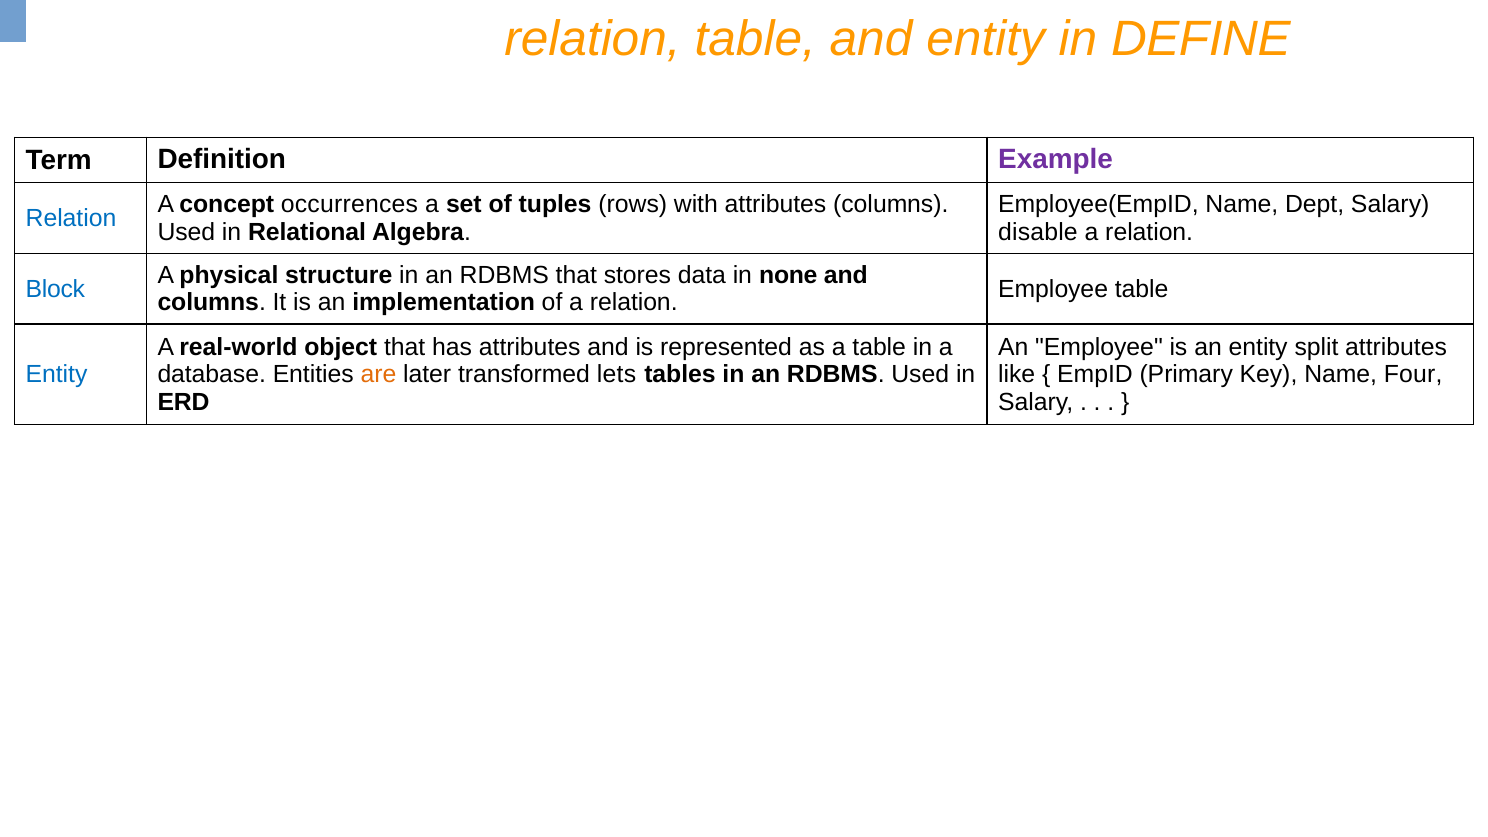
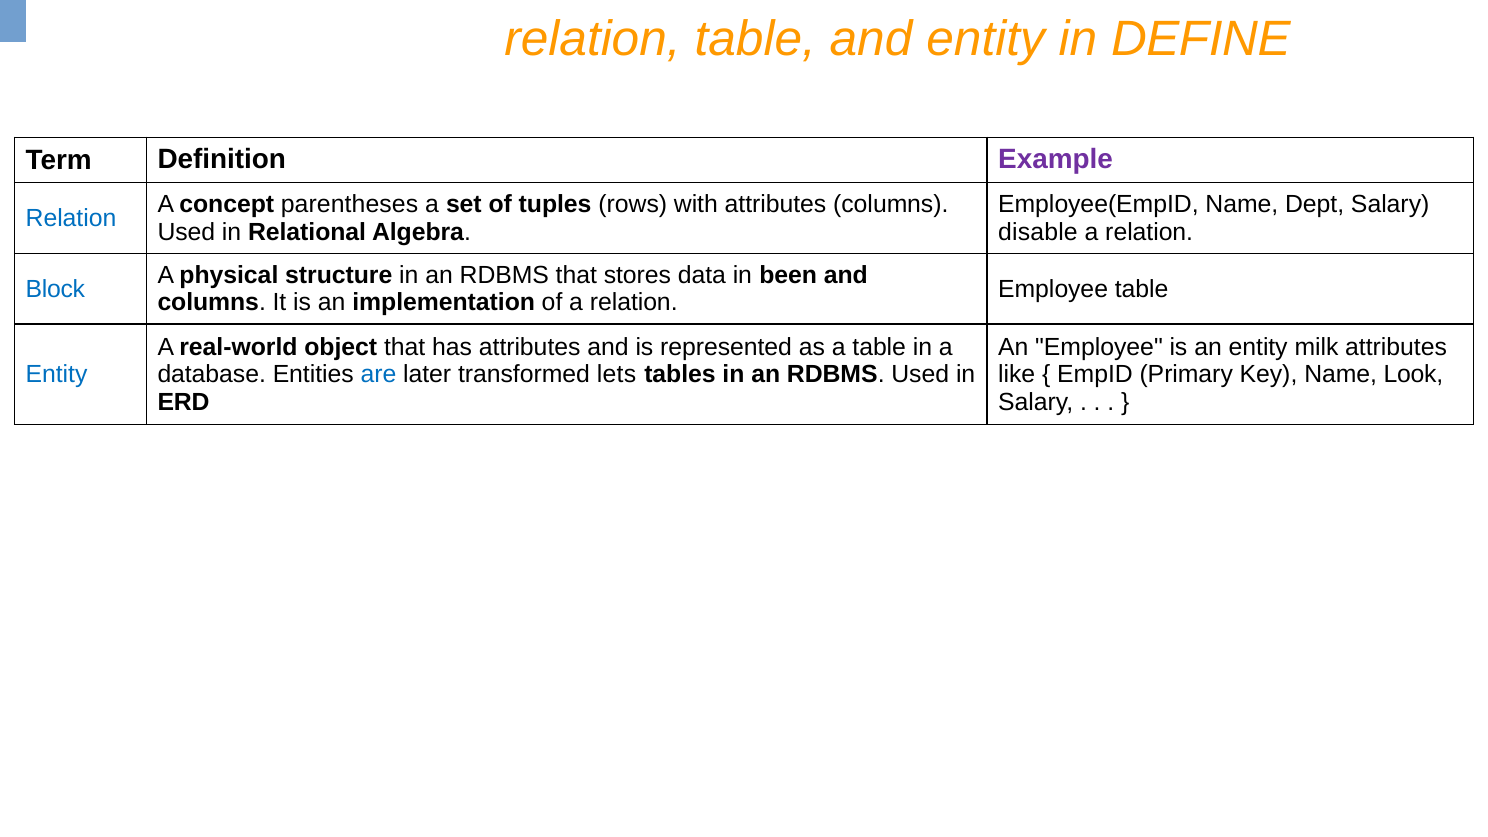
occurrences: occurrences -> parentheses (350, 204)
none: none -> been (788, 275)
split: split -> milk (1316, 347)
are colour: orange -> blue (379, 374)
Four: Four -> Look (1413, 374)
